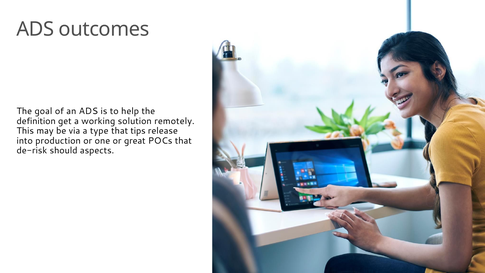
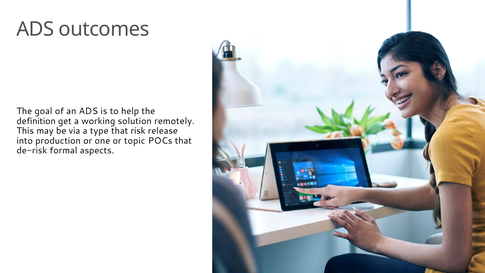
tips: tips -> risk (138, 131)
great: great -> topic (135, 141)
should: should -> formal (64, 151)
